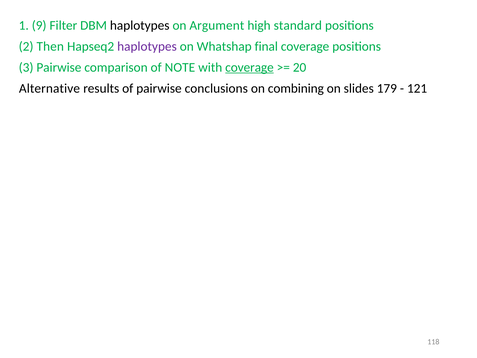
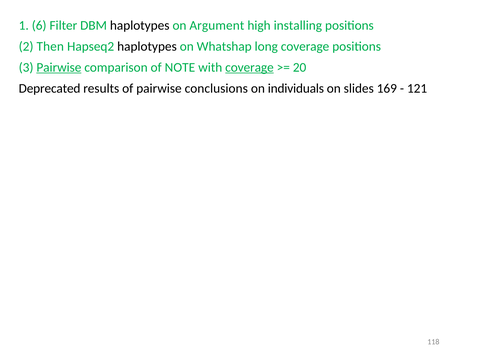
9: 9 -> 6 (39, 25)
standard: standard -> installing (298, 25)
haplotypes colour: purple -> black (147, 46)
final: final -> long (266, 46)
Pairwise underline: none -> present (59, 67)
Alternative: Alternative -> Deprecated (50, 88)
combining: combining -> individuals (296, 88)
179: 179 -> 169 (387, 88)
